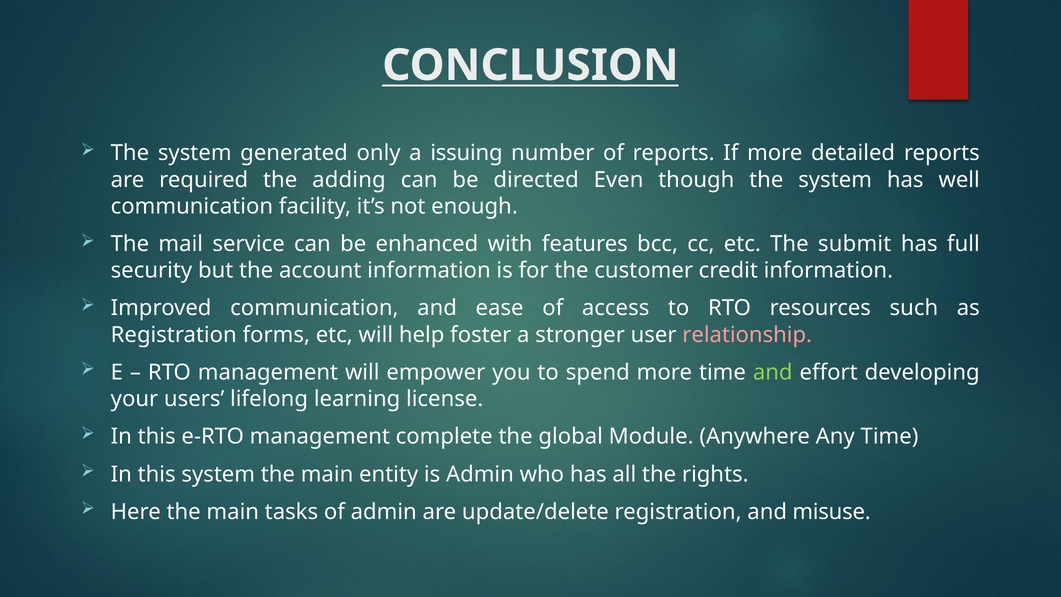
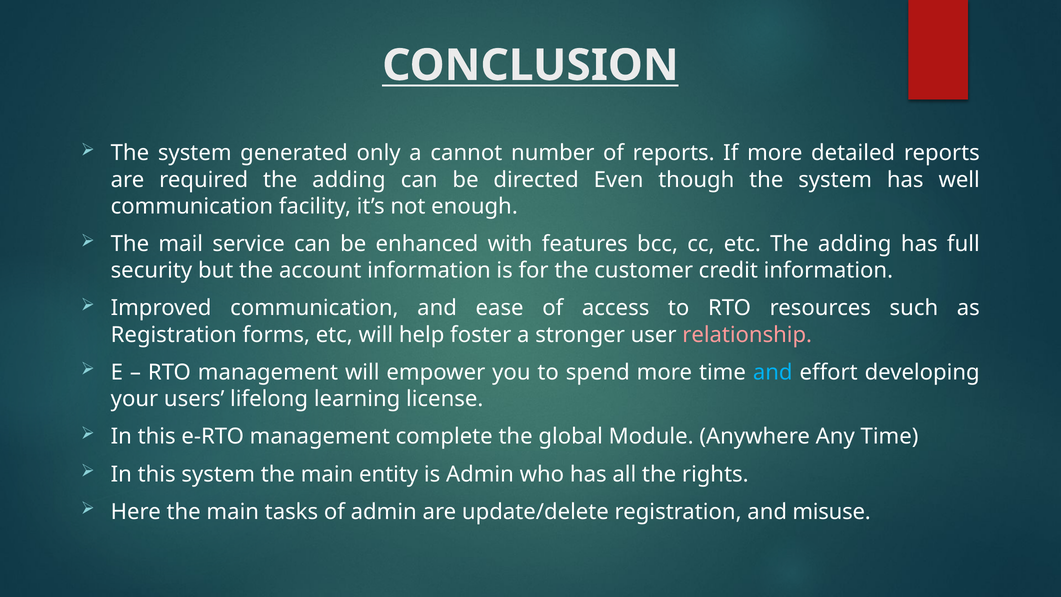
issuing: issuing -> cannot (466, 153)
etc The submit: submit -> adding (855, 244)
and colour: light green -> light blue (773, 372)
